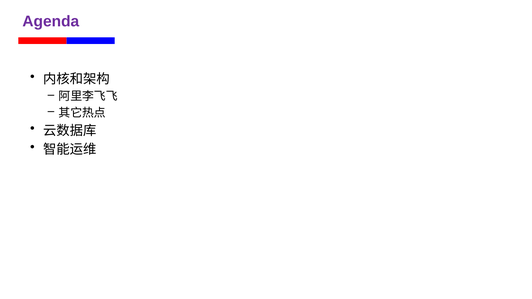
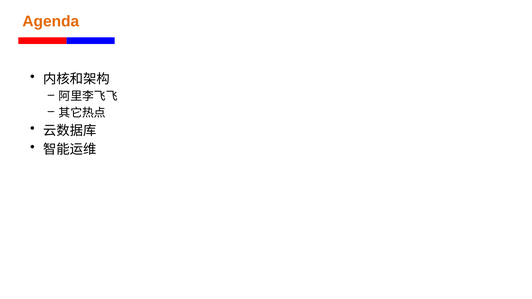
Agenda colour: purple -> orange (51, 21)
